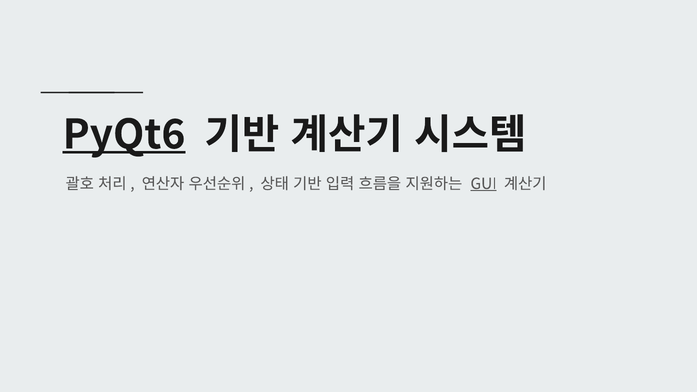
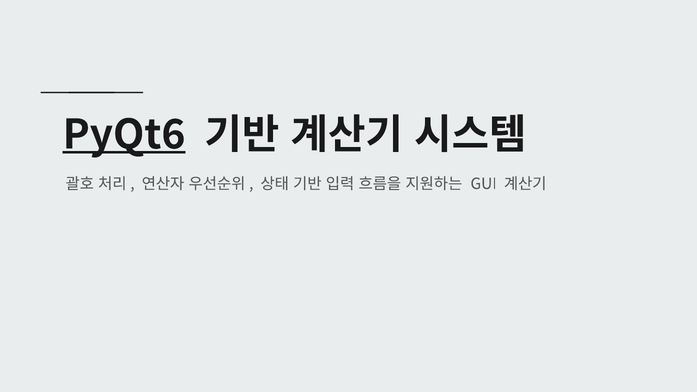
GUI underline: present -> none (484, 184)
